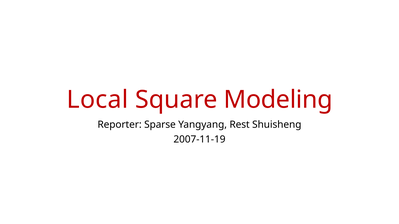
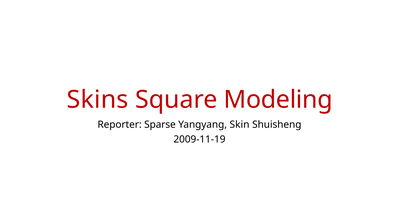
Local: Local -> Skins (97, 100)
Rest: Rest -> Skin (240, 125)
2007-11-19: 2007-11-19 -> 2009-11-19 (199, 140)
